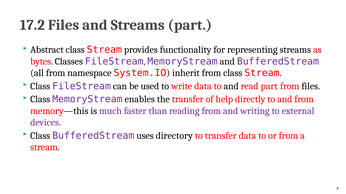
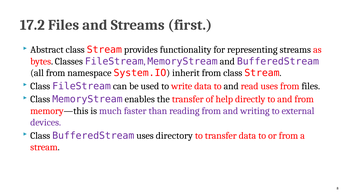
Streams part: part -> first (190, 25)
read part: part -> uses (269, 86)
